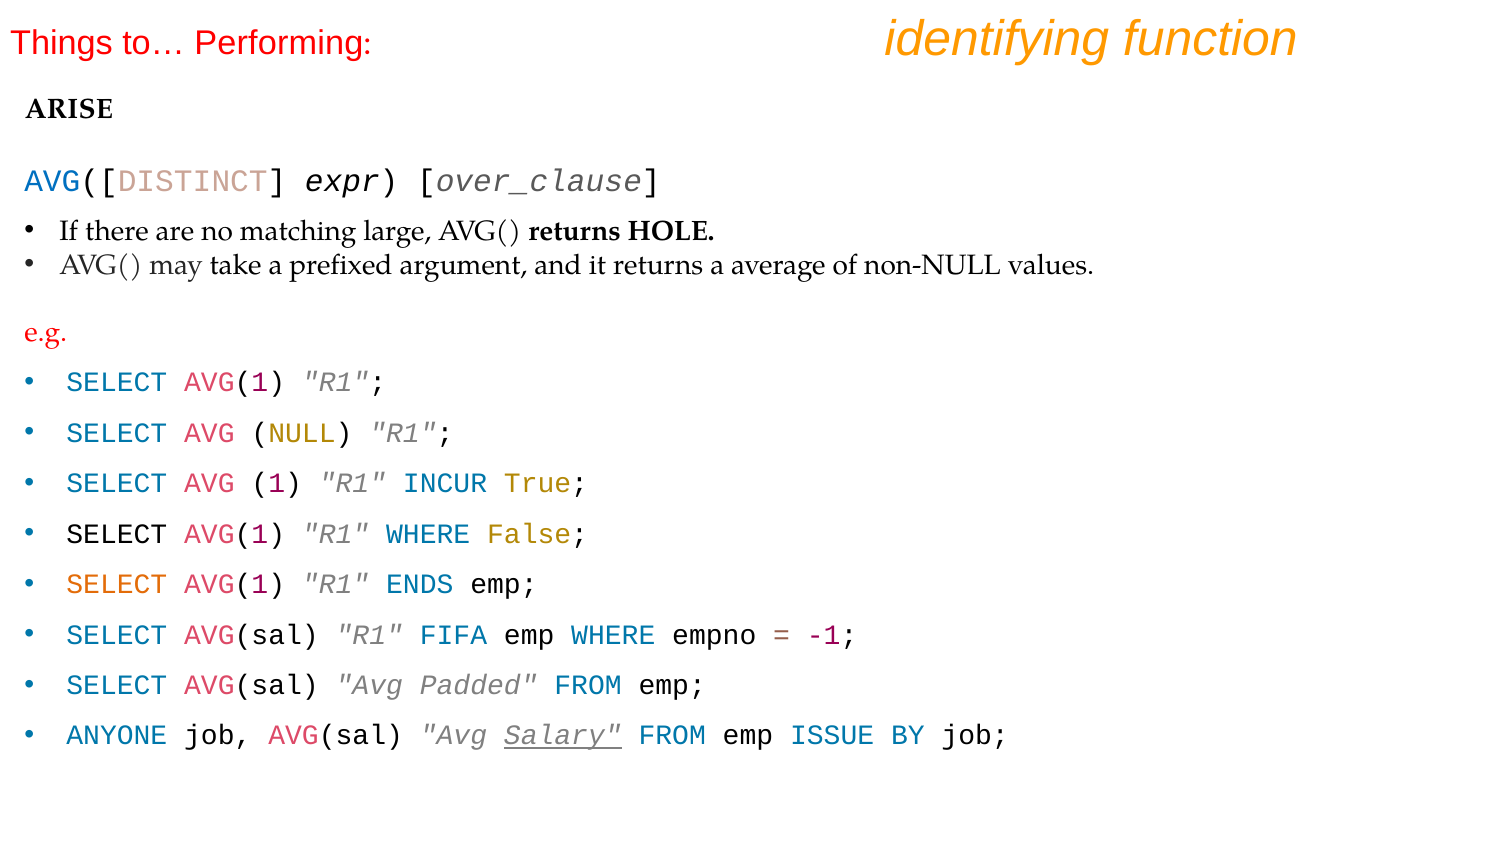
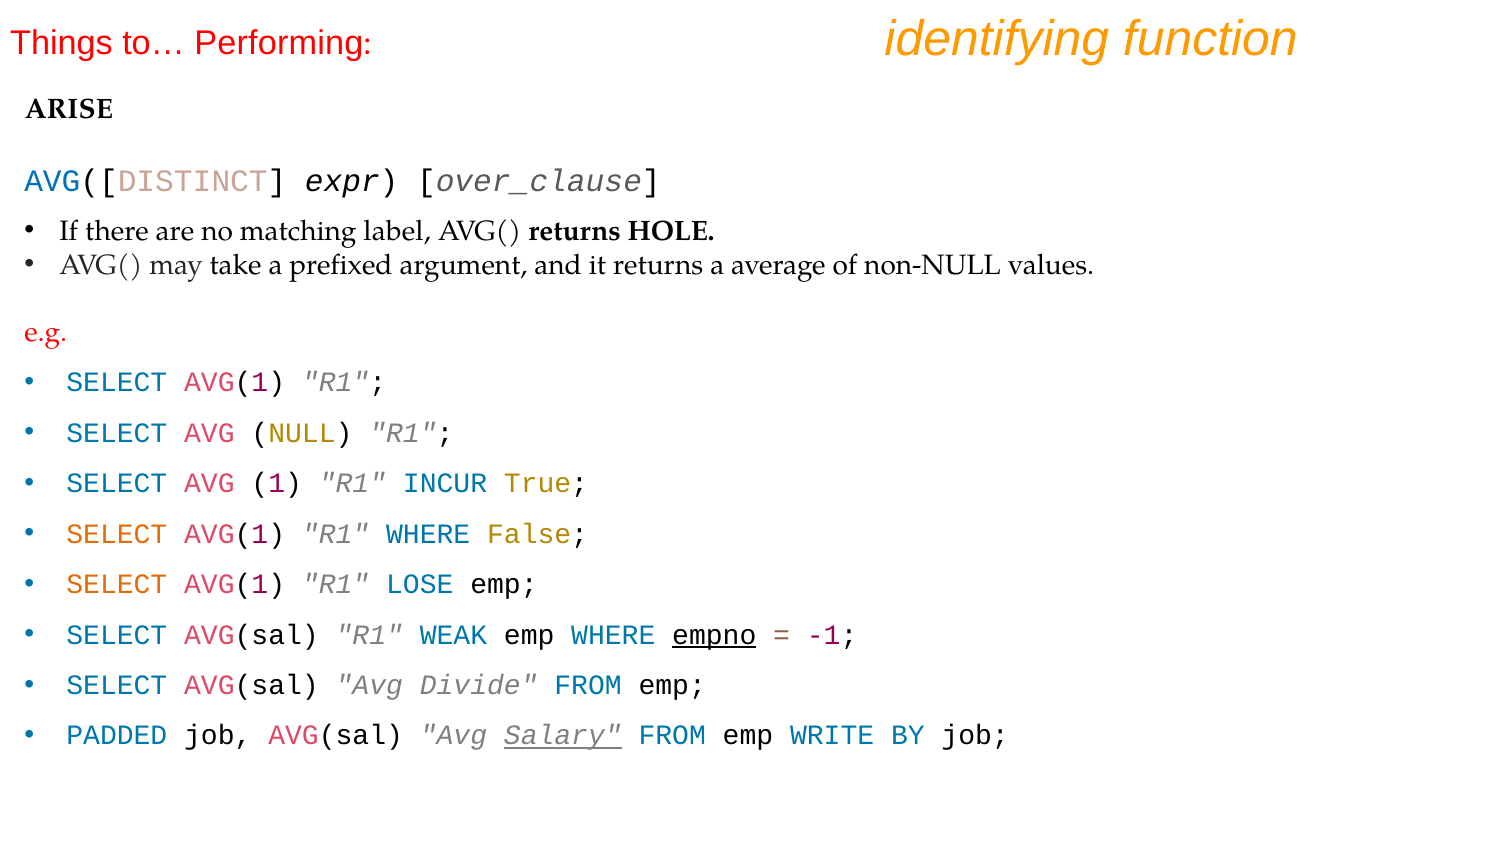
large: large -> label (397, 231)
SELECT colour: black -> orange (117, 534)
ENDS: ENDS -> LOSE (420, 585)
FIFA: FIFA -> WEAK (453, 635)
empno underline: none -> present (714, 635)
Padded: Padded -> Divide (479, 686)
ANYONE: ANYONE -> PADDED (117, 736)
ISSUE: ISSUE -> WRITE (832, 736)
